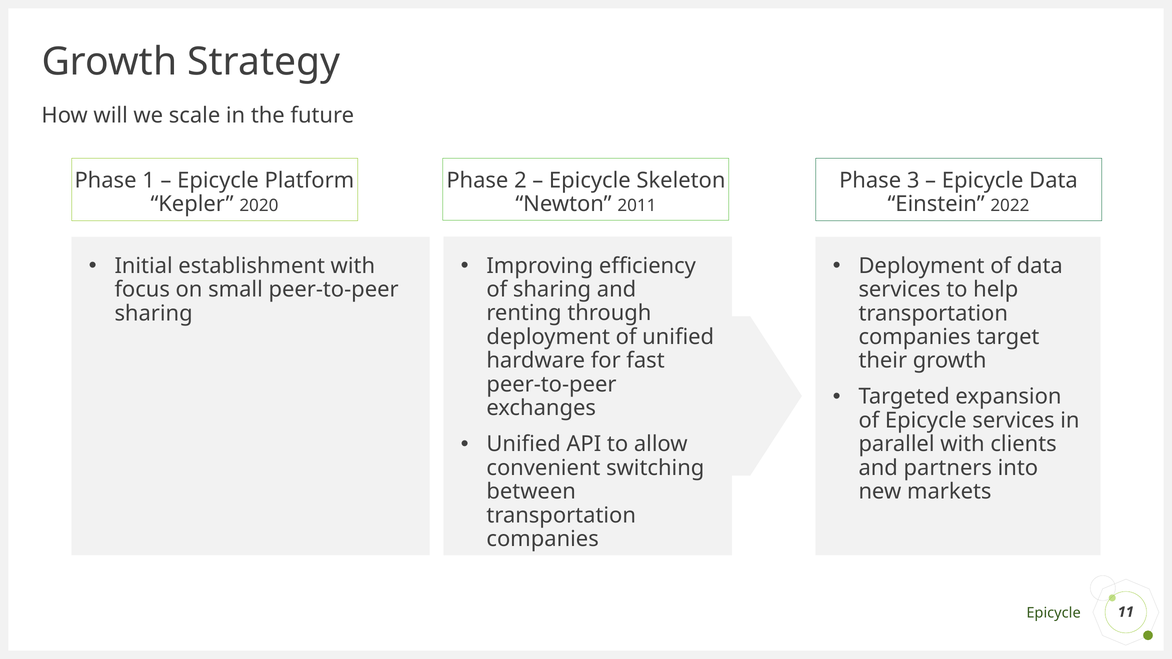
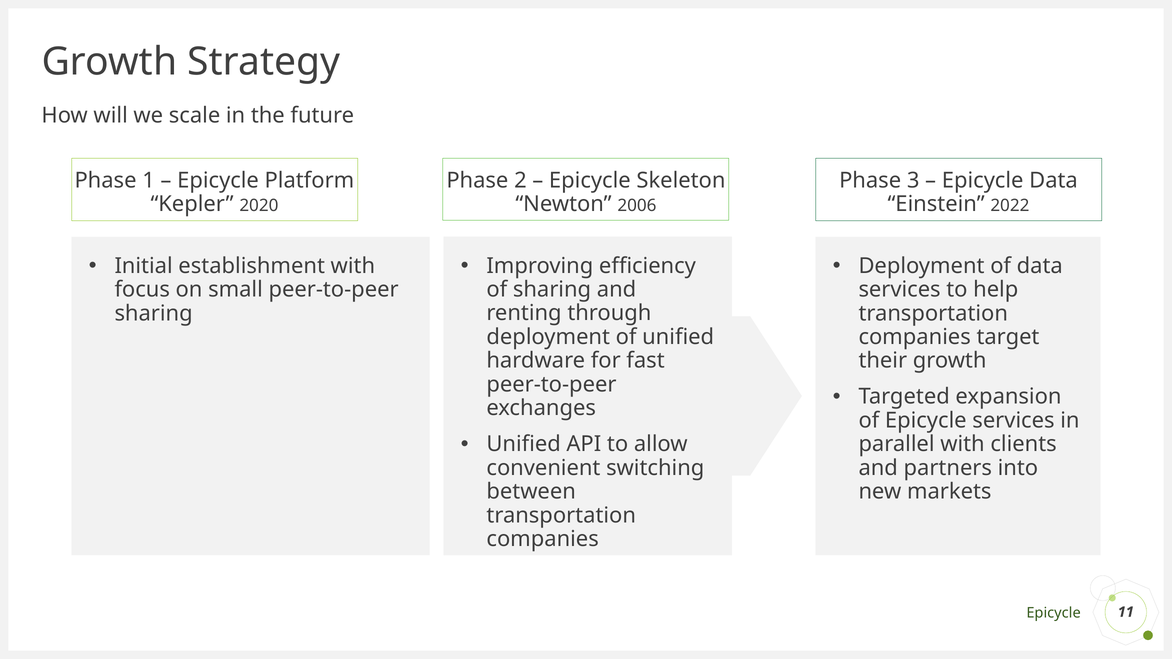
2011: 2011 -> 2006 (637, 206)
